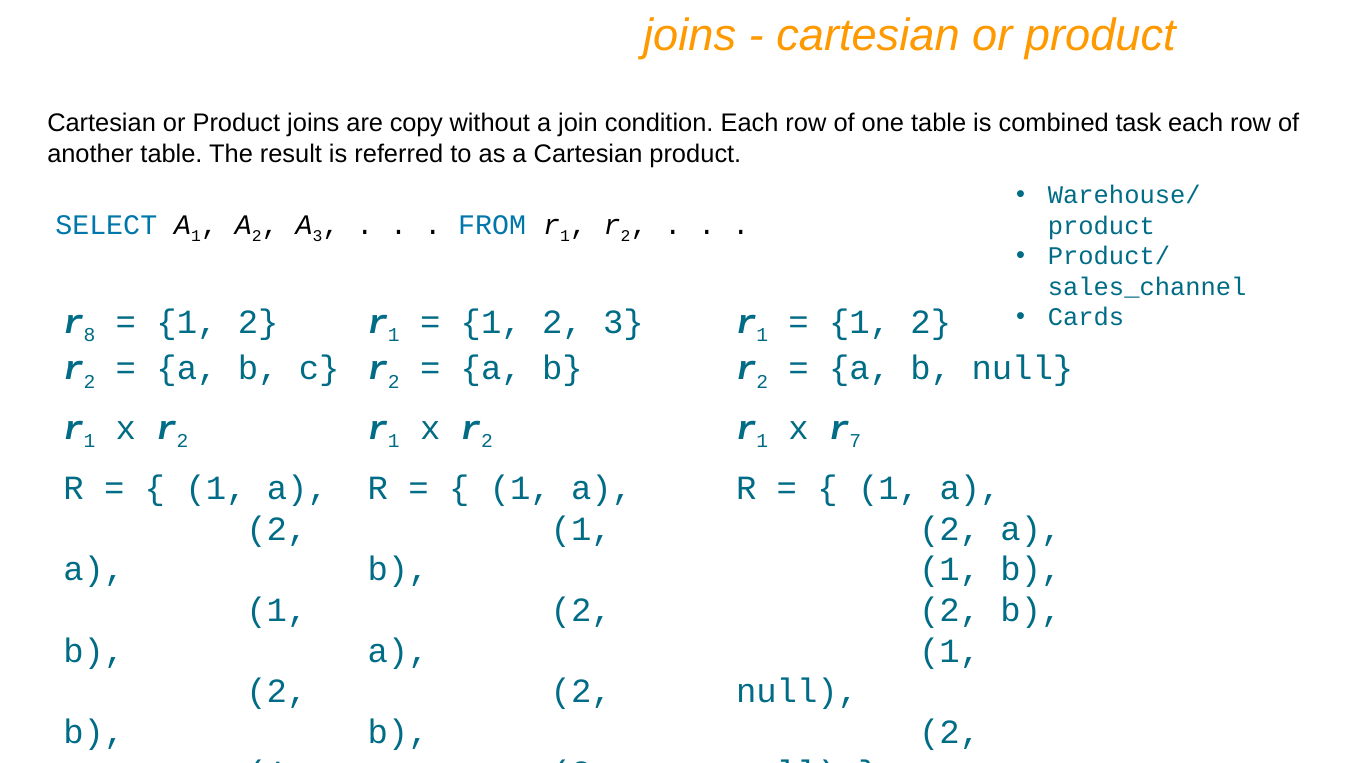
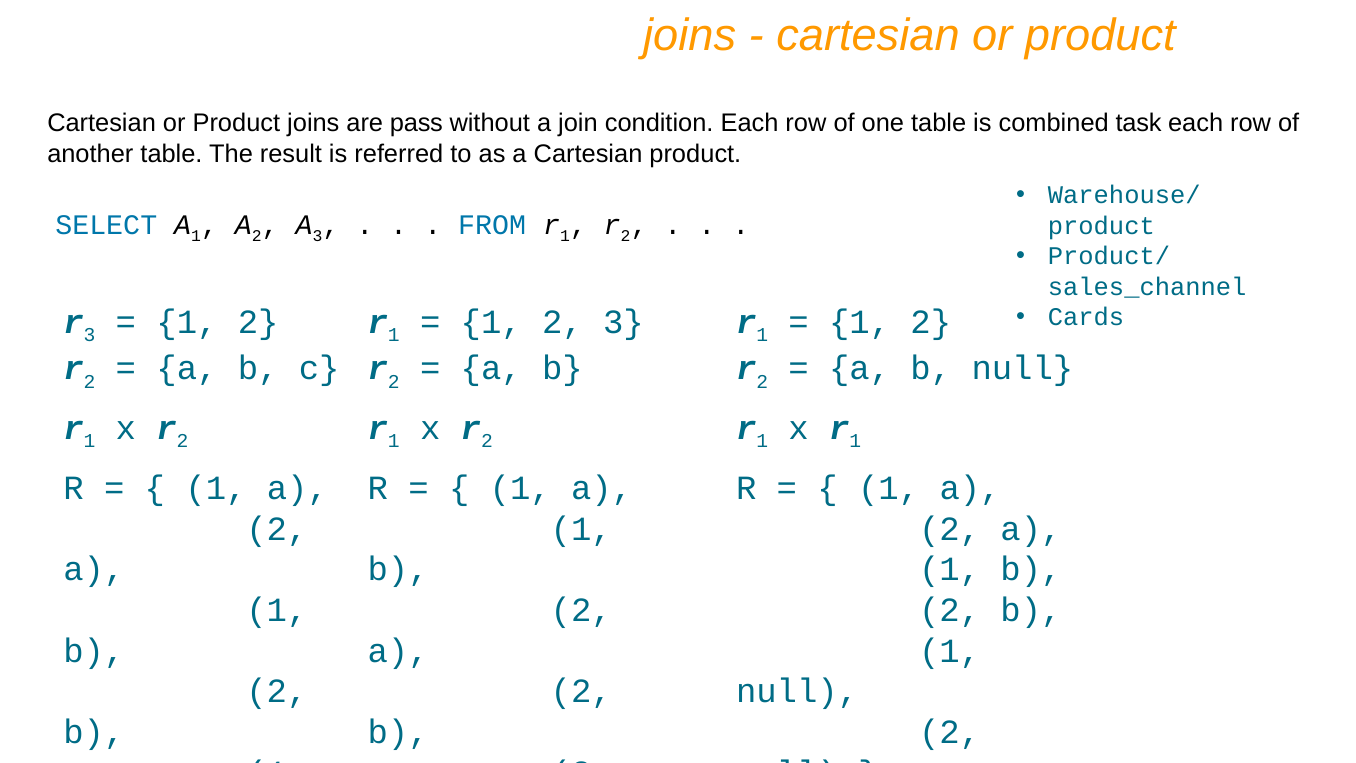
copy: copy -> pass (416, 123)
r 8: 8 -> 3 (90, 335)
x r 7: 7 -> 1 (855, 441)
